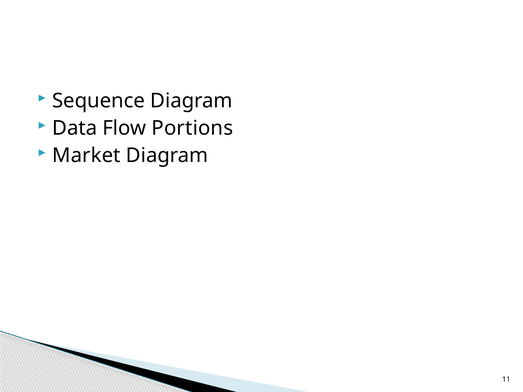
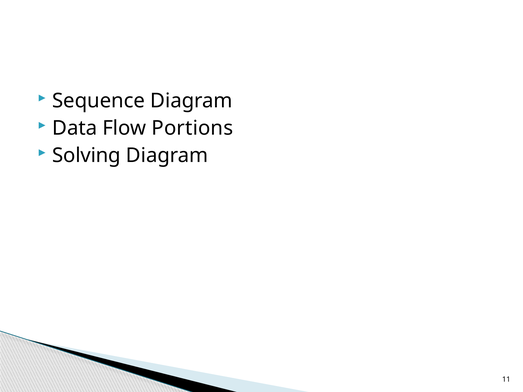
Market: Market -> Solving (87, 156)
